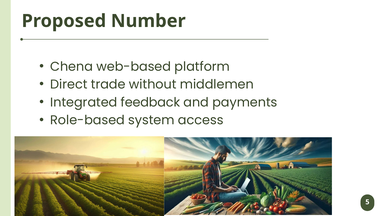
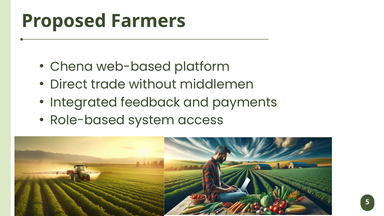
Number: Number -> Farmers (148, 21)
